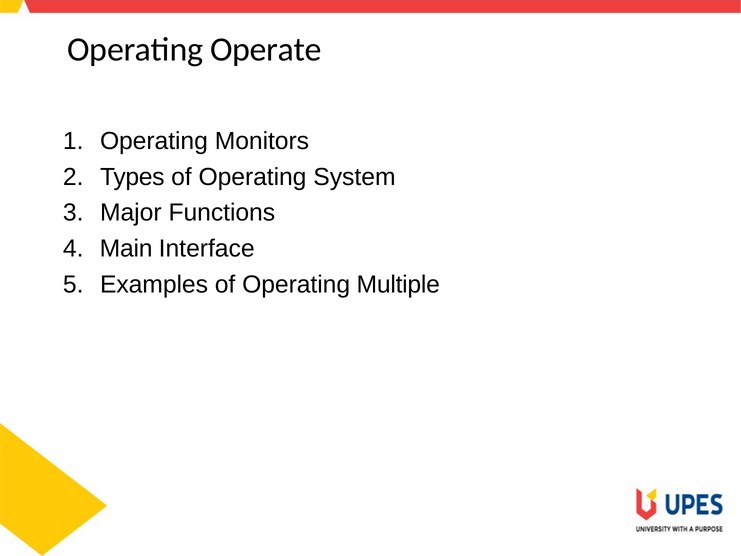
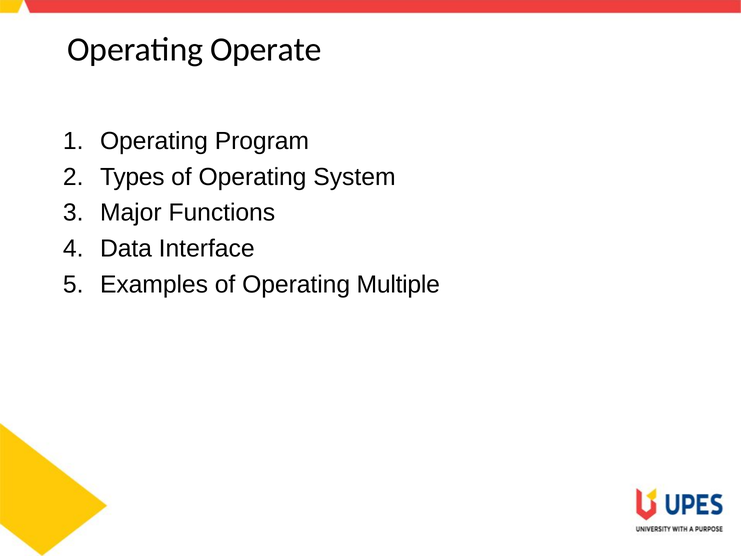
Monitors: Monitors -> Program (262, 141)
Main: Main -> Data (126, 249)
